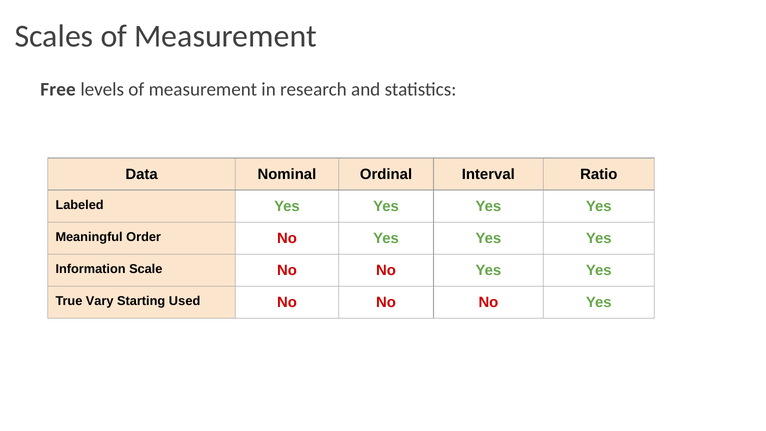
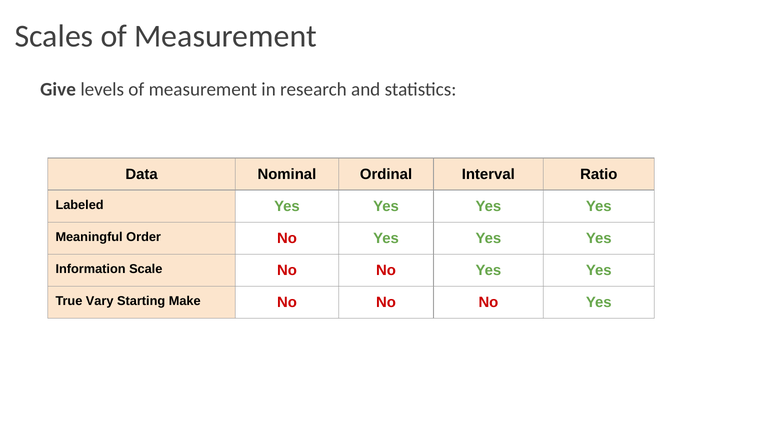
Free: Free -> Give (58, 90)
Used: Used -> Make (185, 301)
